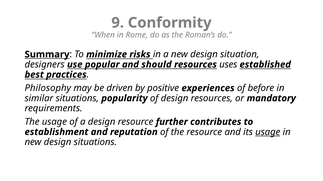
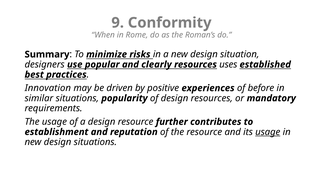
Summary underline: present -> none (47, 55)
should: should -> clearly (156, 65)
Philosophy: Philosophy -> Innovation (48, 88)
